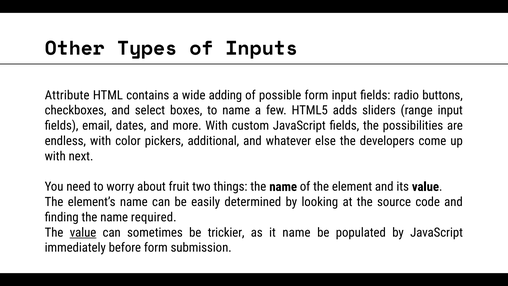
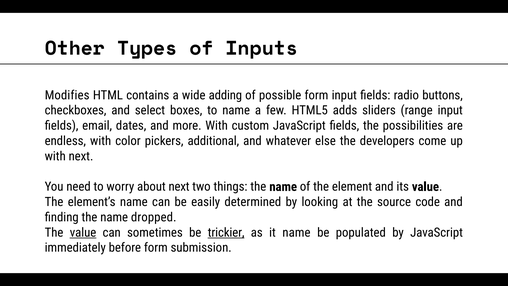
Attribute: Attribute -> Modifies (67, 95)
about fruit: fruit -> next (179, 187)
required: required -> dropped (154, 217)
trickier underline: none -> present (226, 232)
